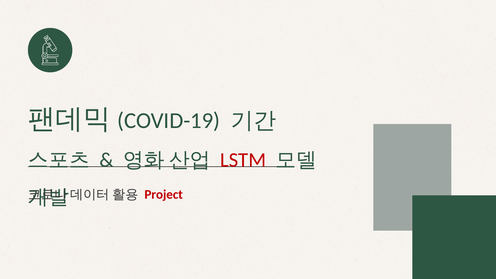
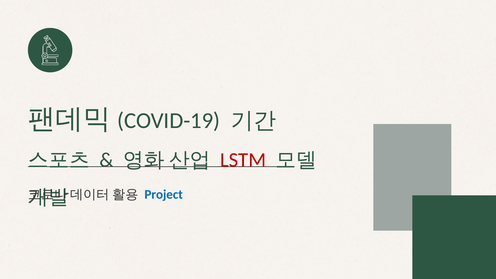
Project colour: red -> blue (164, 194)
